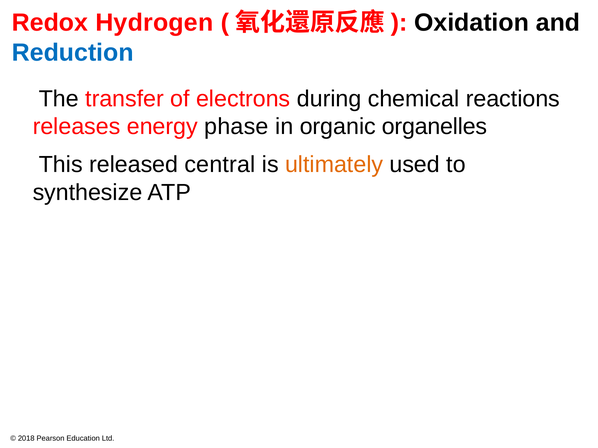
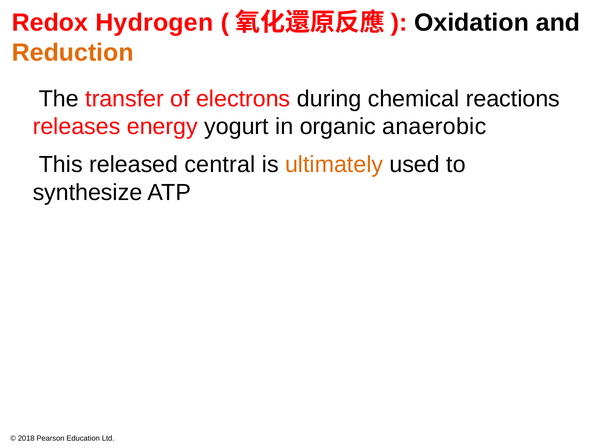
Reduction colour: blue -> orange (73, 53)
phase: phase -> yogurt (237, 127)
organelles: organelles -> anaerobic (434, 127)
